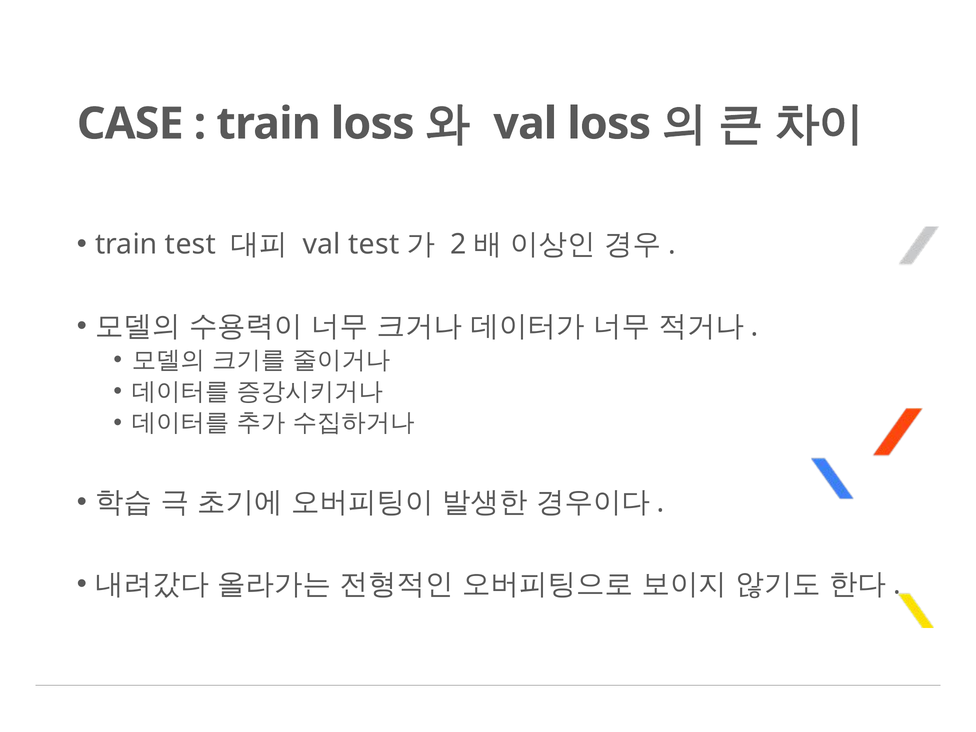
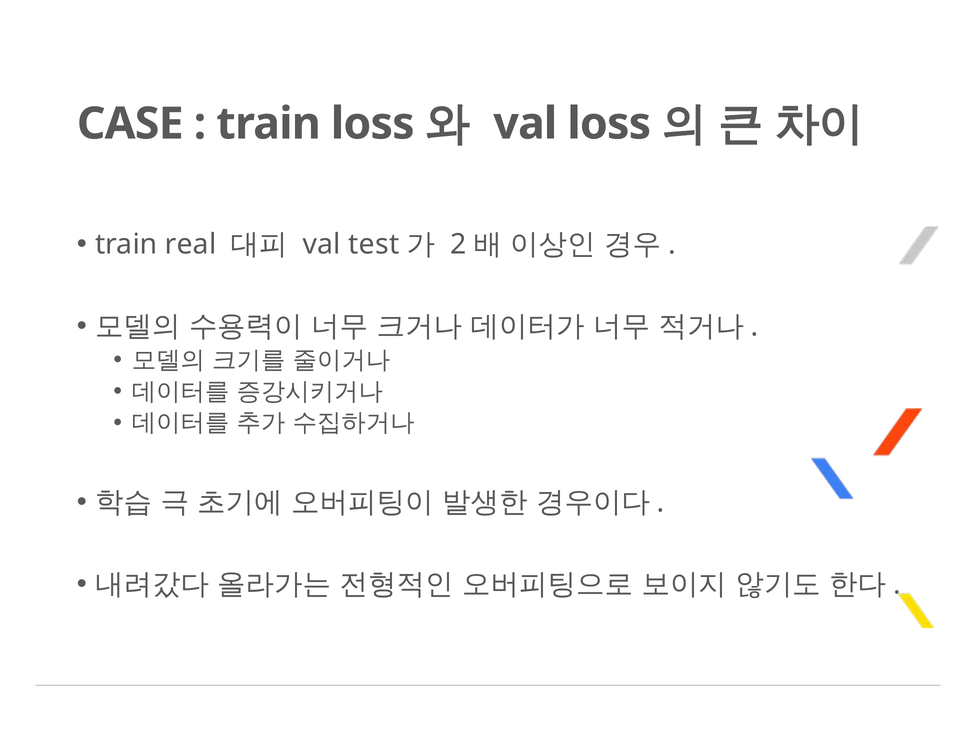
train test: test -> real (191, 245)
